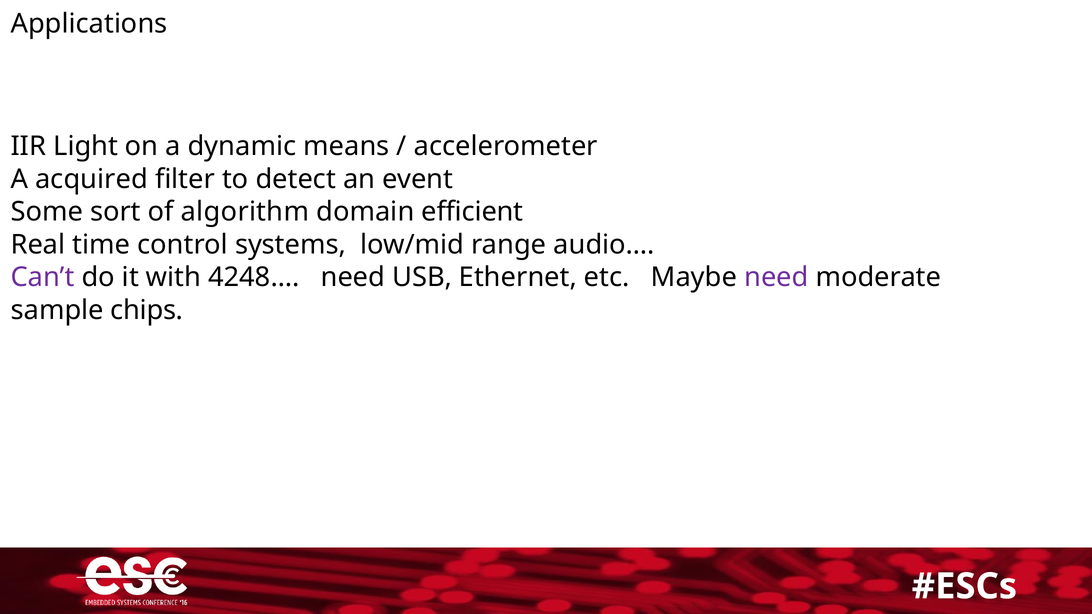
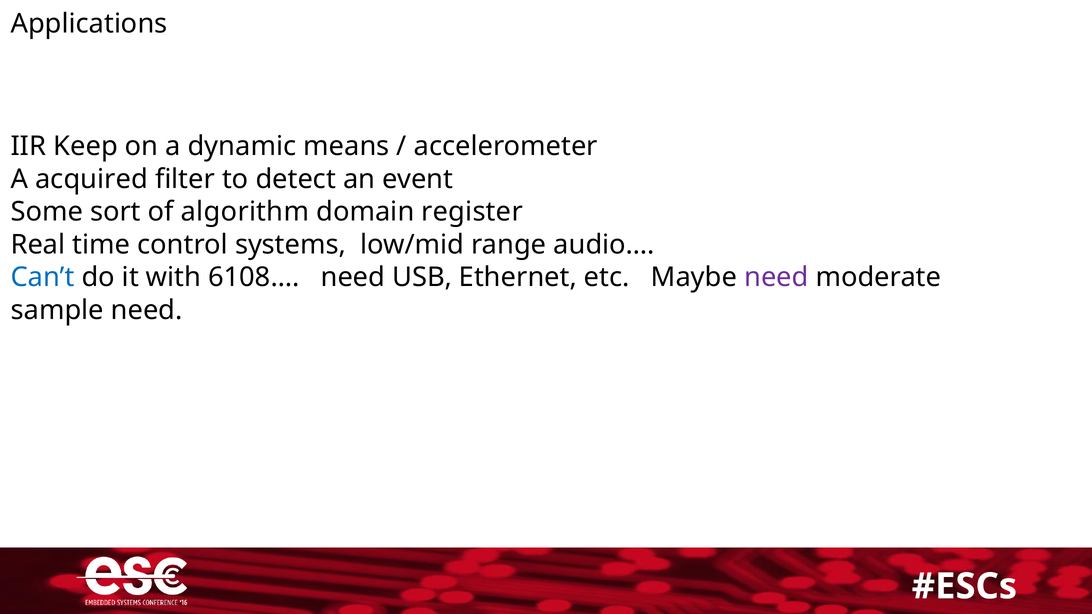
Light: Light -> Keep (86, 146)
efficient: efficient -> register (472, 212)
Can’t colour: purple -> blue (43, 278)
4248…: 4248… -> 6108… (254, 278)
sample chips: chips -> need (147, 310)
